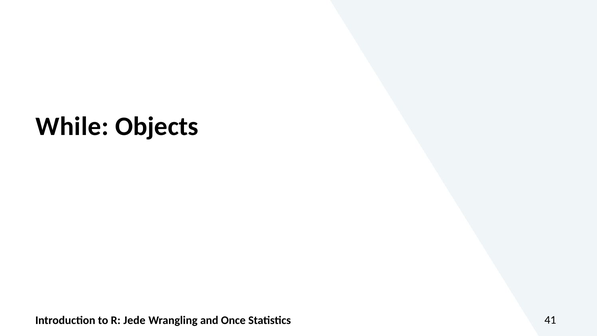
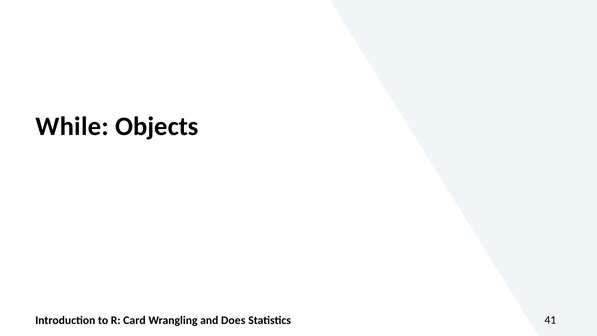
Jede: Jede -> Card (134, 320)
Once: Once -> Does (233, 320)
